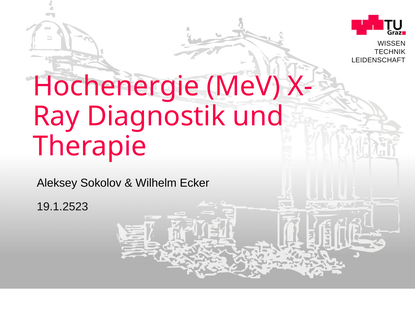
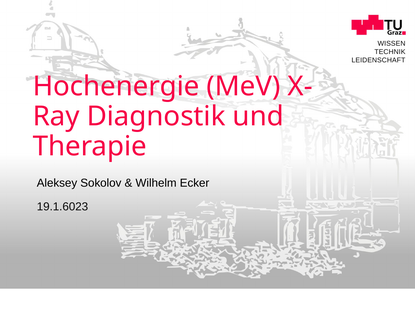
19.1.2523: 19.1.2523 -> 19.1.6023 (62, 207)
